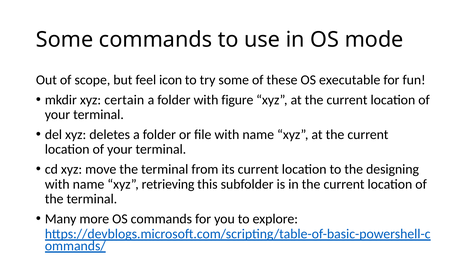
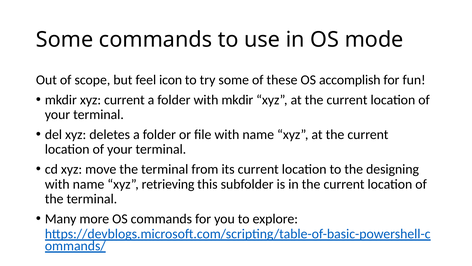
executable: executable -> accomplish (350, 80)
xyz certain: certain -> current (124, 100)
with figure: figure -> mkdir (237, 100)
